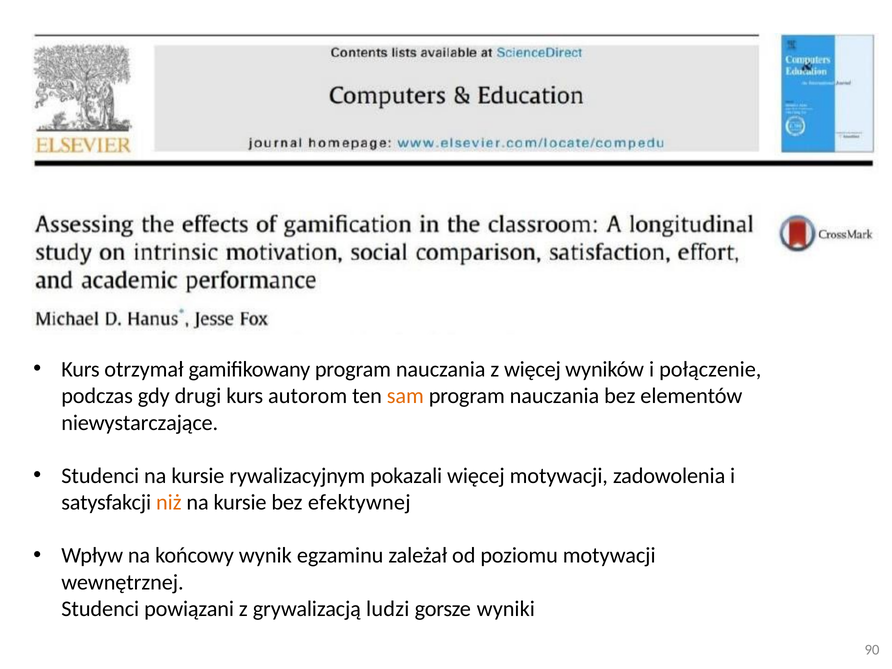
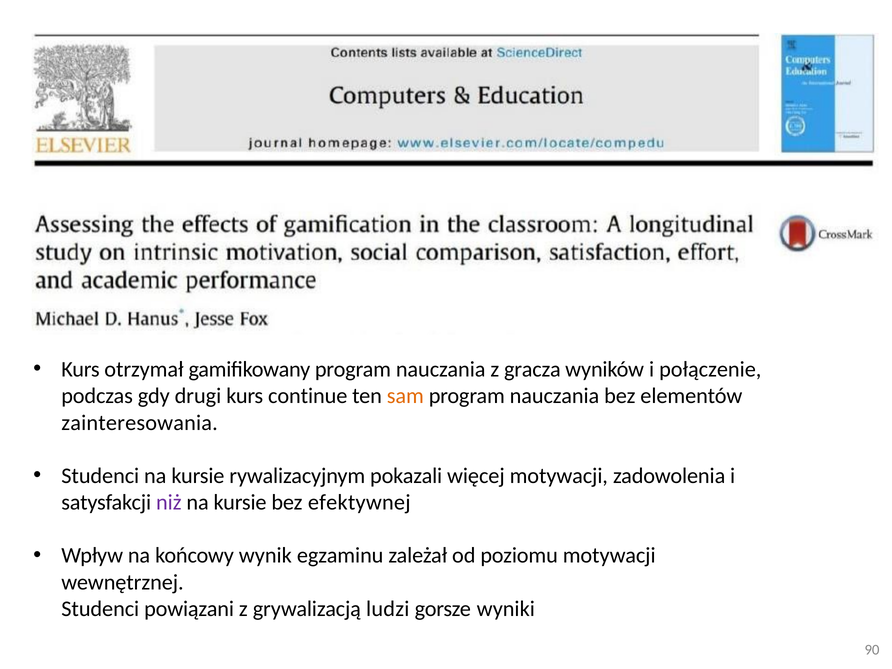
z więcej: więcej -> gracza (532, 369)
autorom: autorom -> continue (308, 396)
niewystarczające: niewystarczające -> zainteresowania (140, 423)
niż colour: orange -> purple (169, 503)
